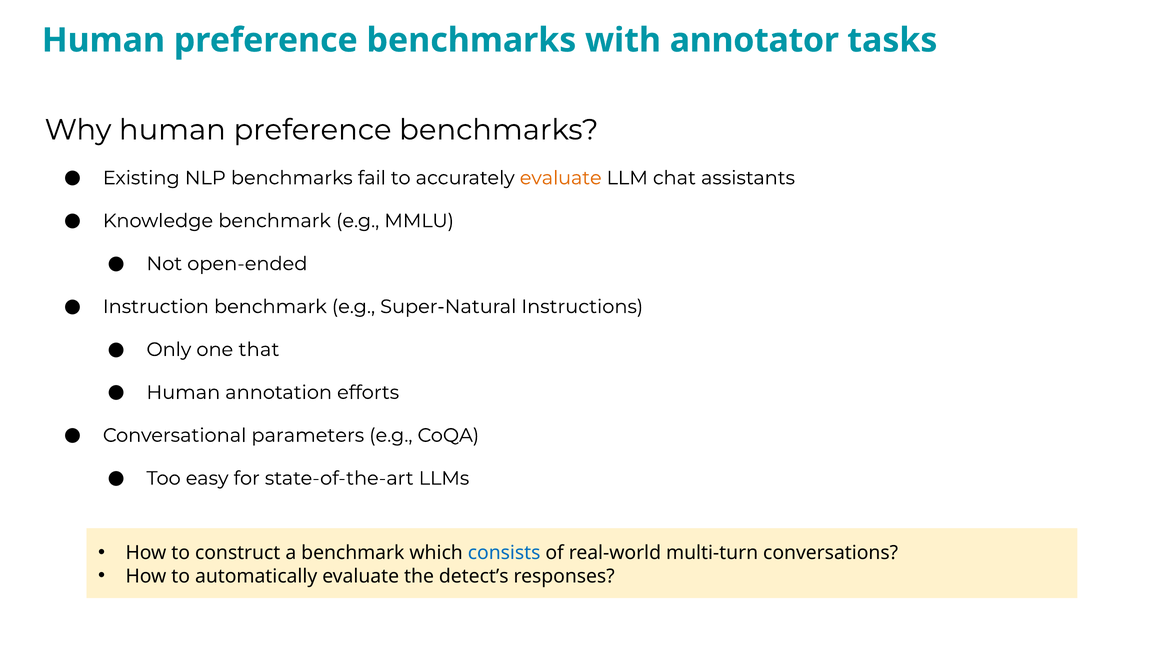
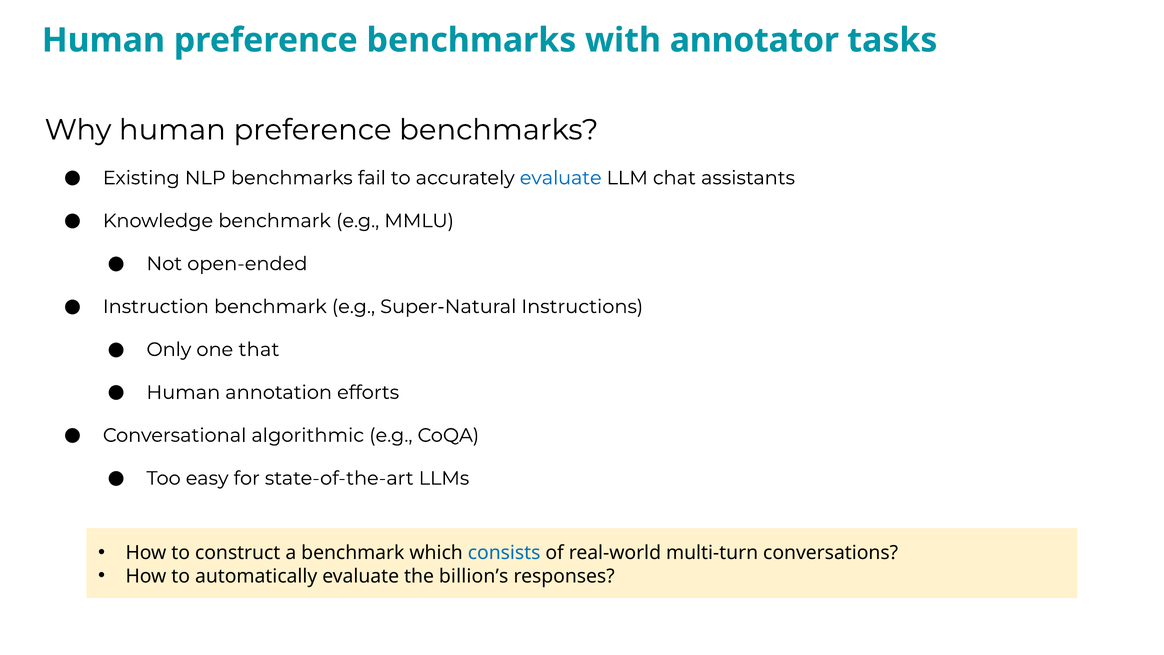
evaluate colour: orange -> blue (561, 178)
parameters: parameters -> algorithmic (308, 435)
detect’s: detect’s -> billion’s (474, 576)
